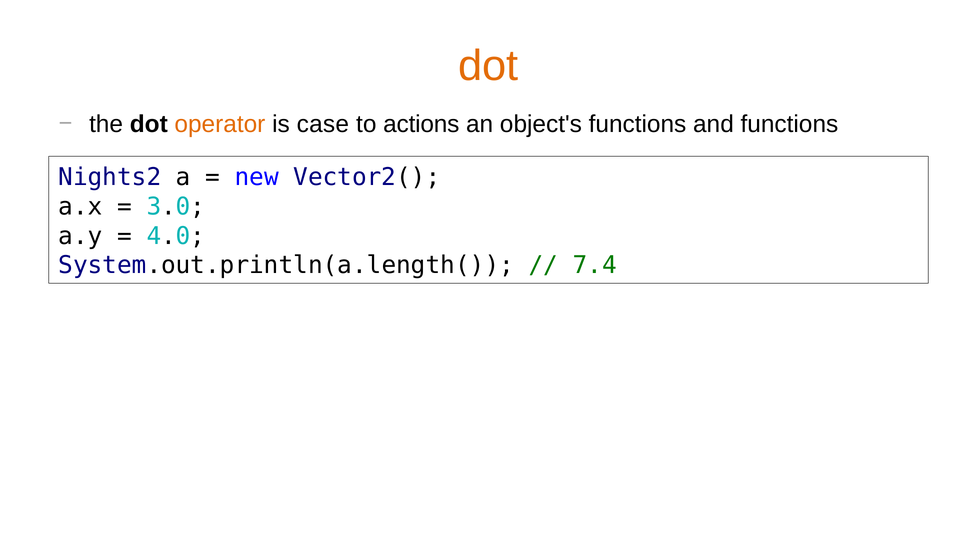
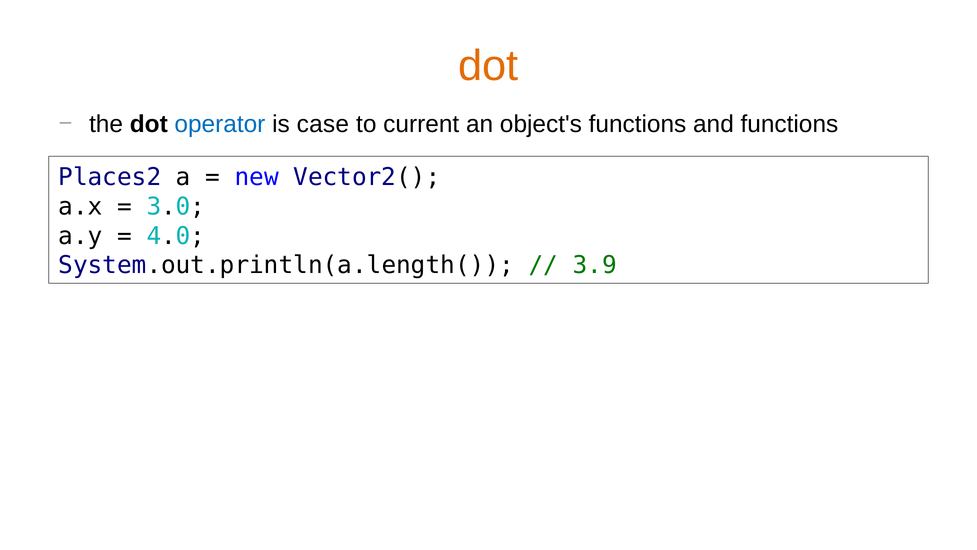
operator colour: orange -> blue (220, 124)
actions: actions -> current (421, 124)
Nights2: Nights2 -> Places2 (110, 177)
7.4: 7.4 -> 3.9 (595, 265)
